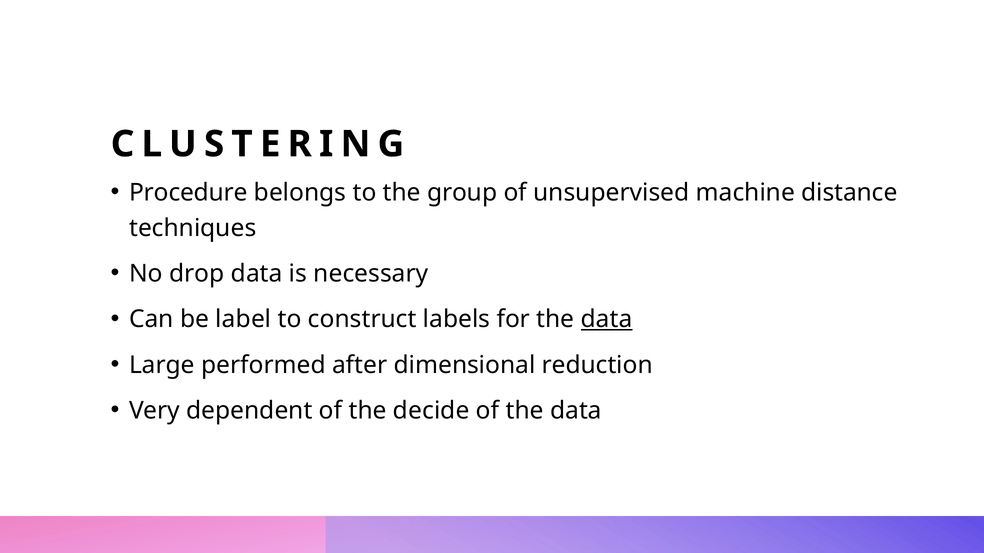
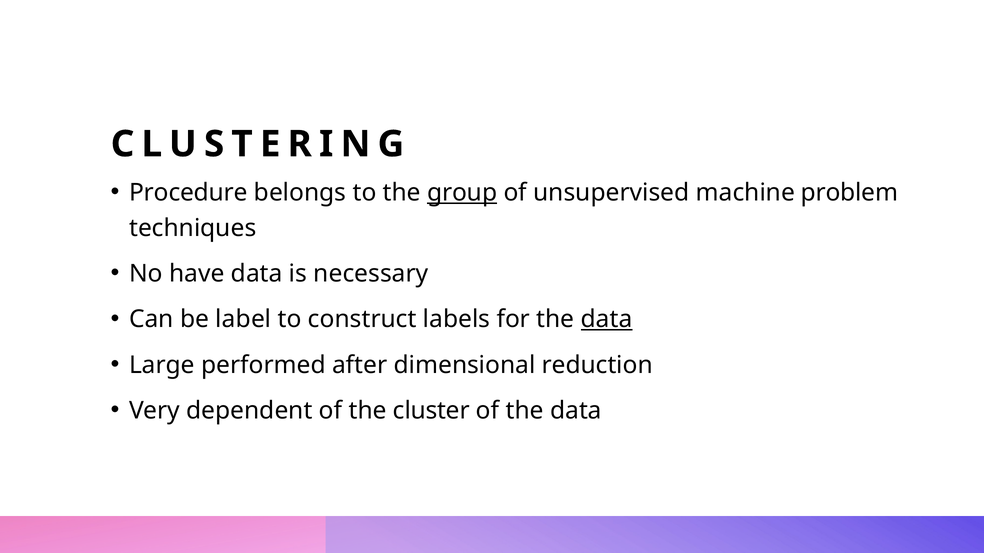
group underline: none -> present (462, 193)
distance: distance -> problem (850, 193)
drop: drop -> have (197, 274)
decide: decide -> cluster (431, 411)
